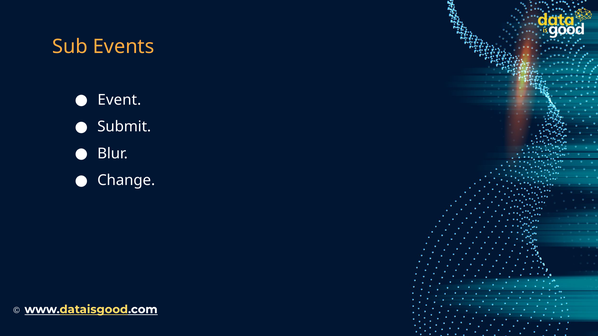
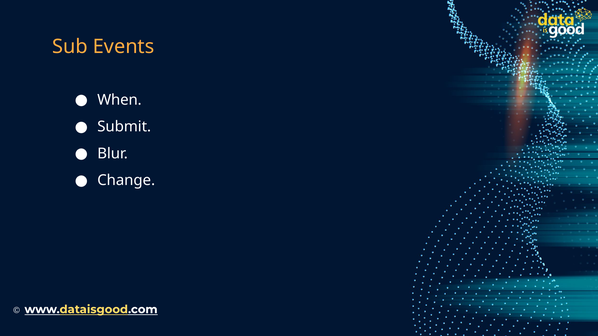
Event: Event -> When (119, 100)
